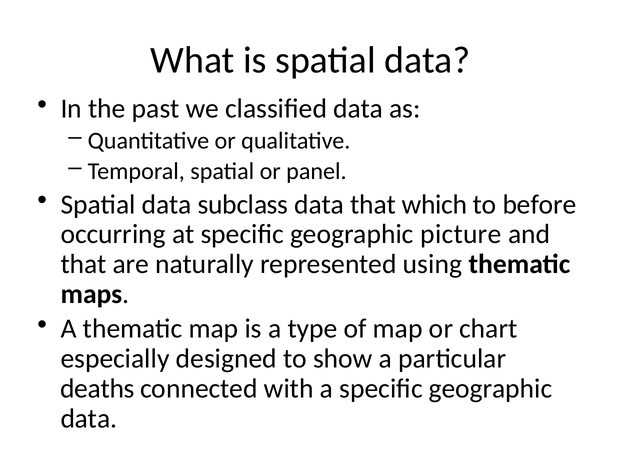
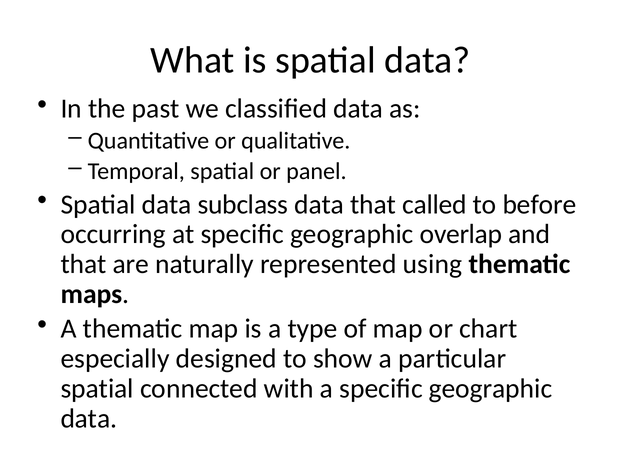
which: which -> called (435, 204)
picture: picture -> overlap (461, 234)
deaths: deaths -> spatial (97, 388)
